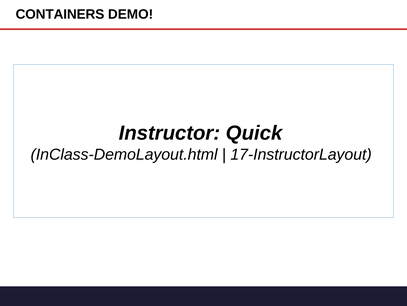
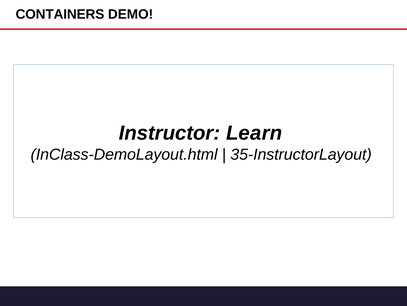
Quick: Quick -> Learn (254, 133)
17-InstructorLayout: 17-InstructorLayout -> 35-InstructorLayout (301, 154)
